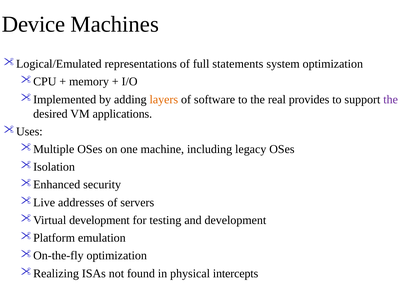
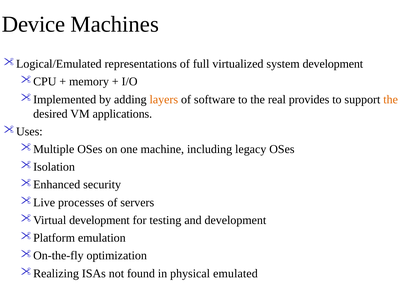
statements: statements -> virtualized (238, 64)
system optimization: optimization -> development (333, 64)
the colour: purple -> orange (391, 100)
addresses: addresses -> processes (81, 203)
intercepts: intercepts -> emulated (235, 274)
